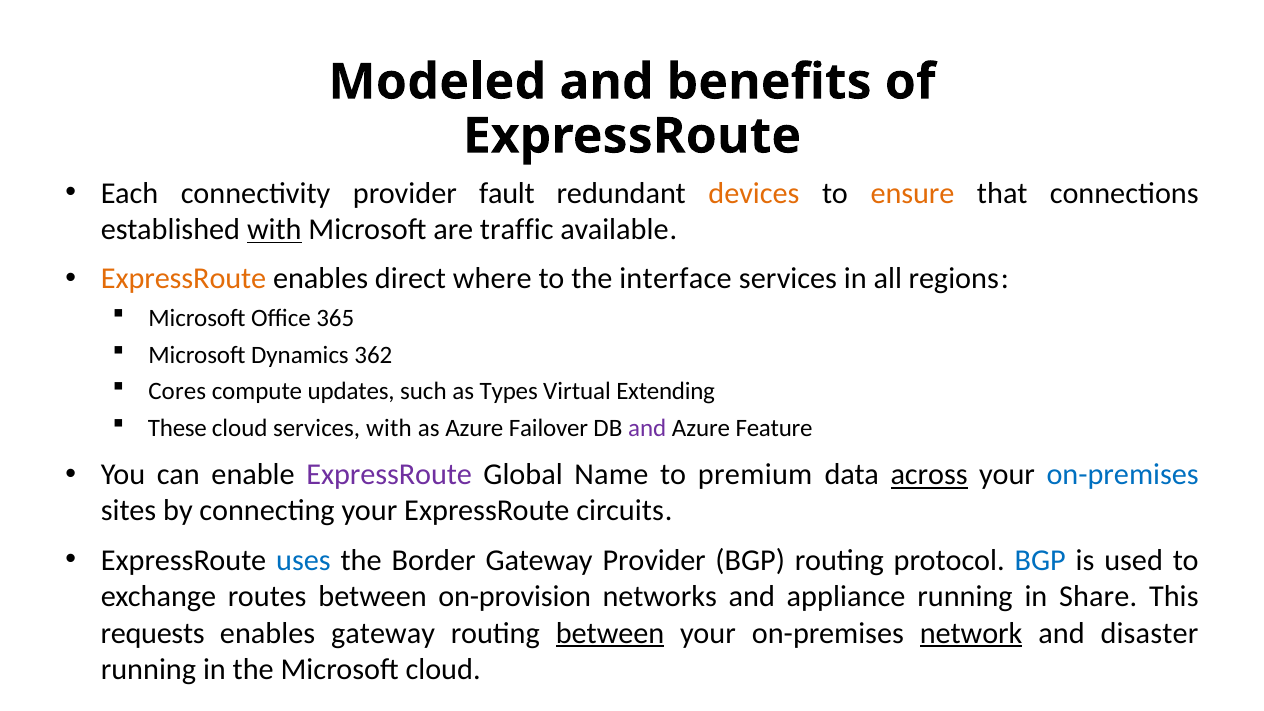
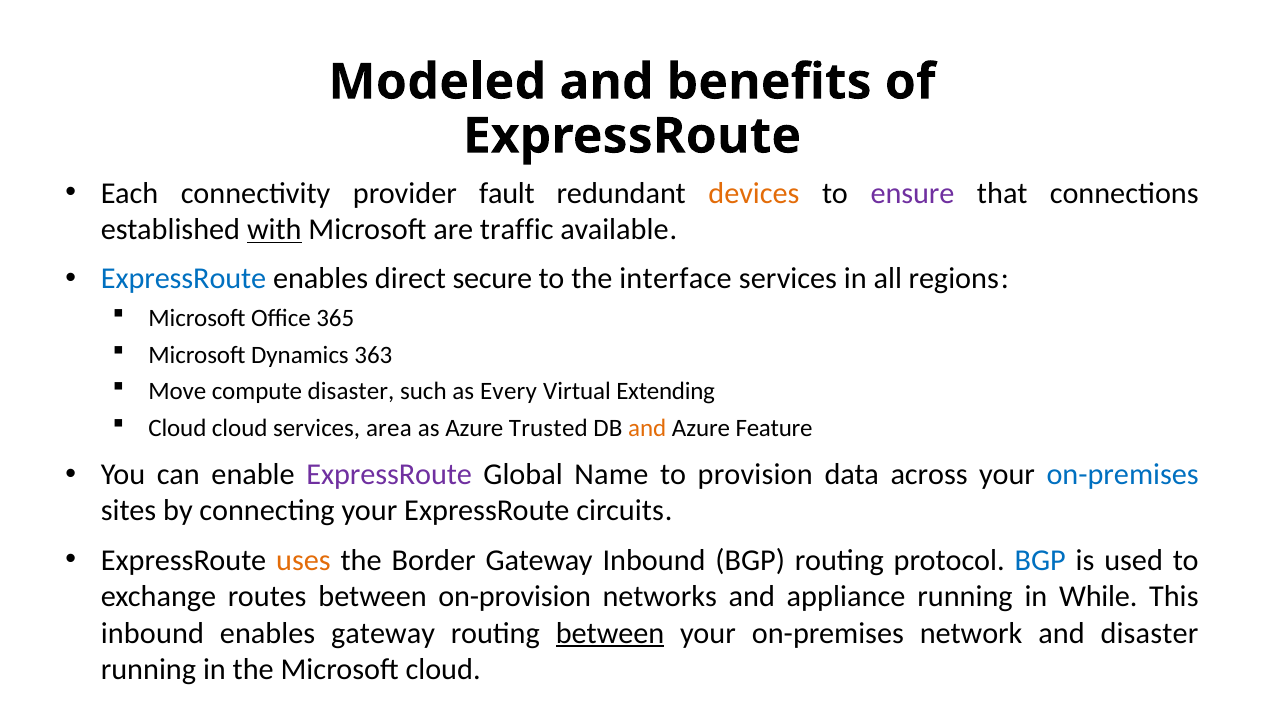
ensure colour: orange -> purple (913, 193)
ExpressRoute colour: orange -> blue (184, 279)
where: where -> secure (492, 279)
362: 362 -> 363 (373, 355)
Cores: Cores -> Move (177, 391)
compute updates: updates -> disaster (351, 391)
Types: Types -> Every (508, 391)
These: These -> Cloud (177, 428)
services with: with -> area (389, 428)
Failover: Failover -> Trusted (548, 428)
and colour: purple -> orange (647, 428)
premium: premium -> provision (755, 475)
across underline: present -> none (929, 475)
uses colour: blue -> orange (303, 560)
Gateway Provider: Provider -> Inbound (654, 560)
Share: Share -> While (1098, 597)
requests: requests -> inbound (152, 633)
network underline: present -> none (971, 633)
